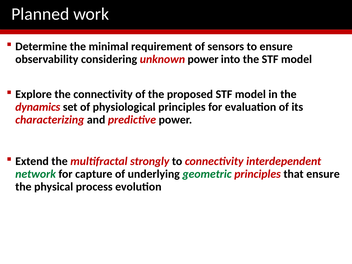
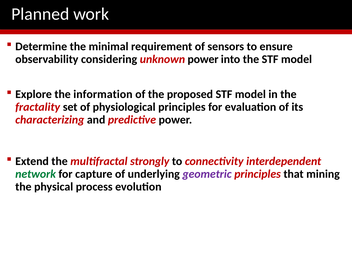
the connectivity: connectivity -> information (103, 94)
dynamics: dynamics -> fractality (38, 107)
geometric colour: green -> purple (207, 174)
that ensure: ensure -> mining (323, 174)
